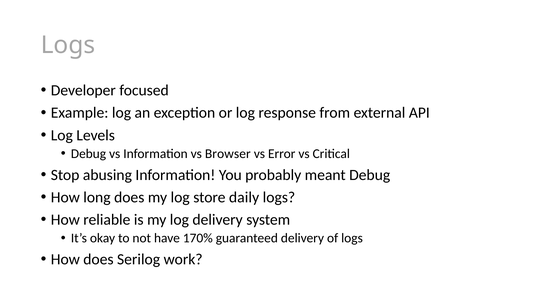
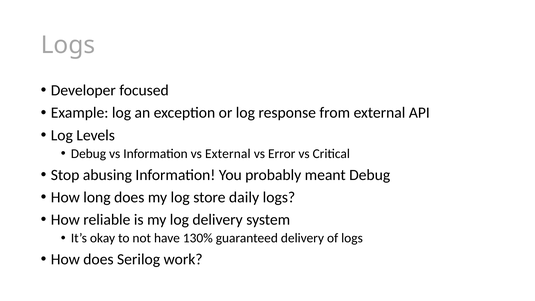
vs Browser: Browser -> External (228, 154)
170%: 170% -> 130% (198, 238)
